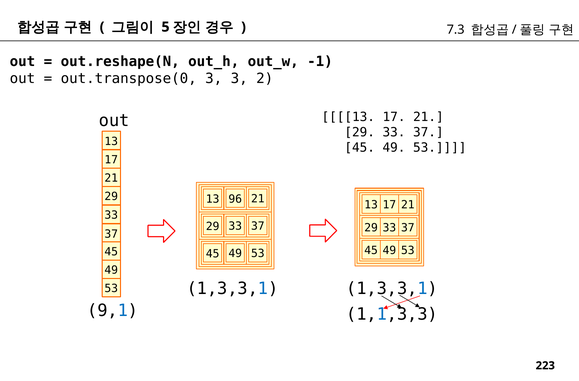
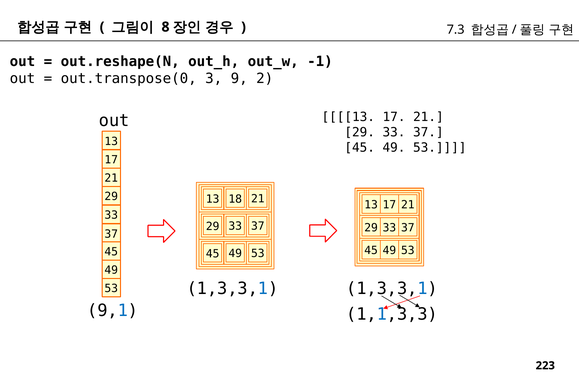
5: 5 -> 8 (165, 27)
3 3: 3 -> 9 (239, 78)
96: 96 -> 18 (235, 199)
